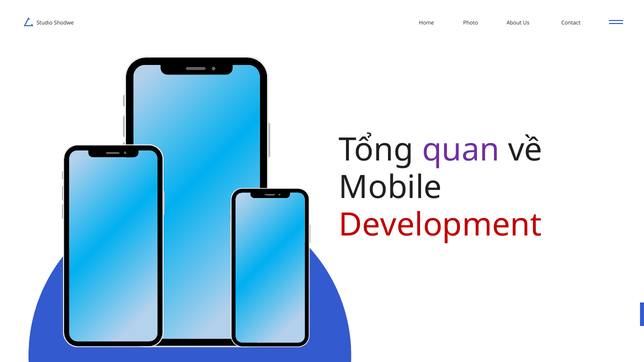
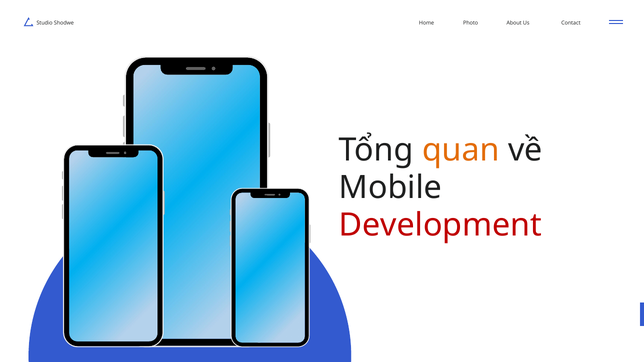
quan colour: purple -> orange (461, 150)
